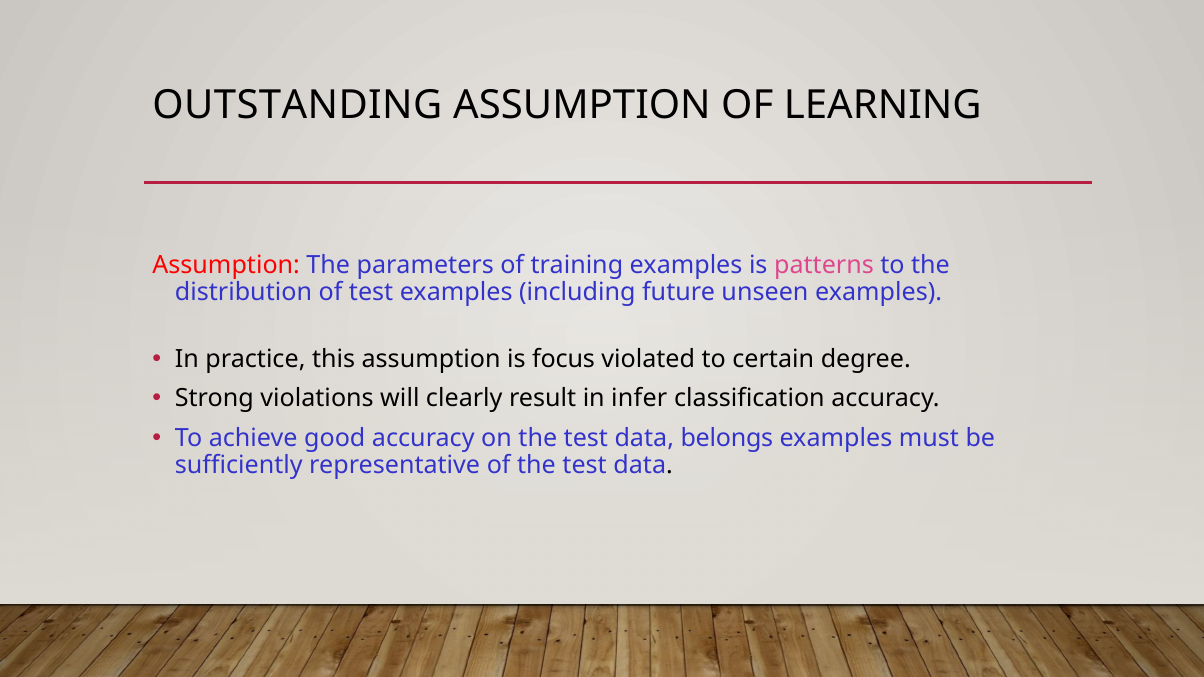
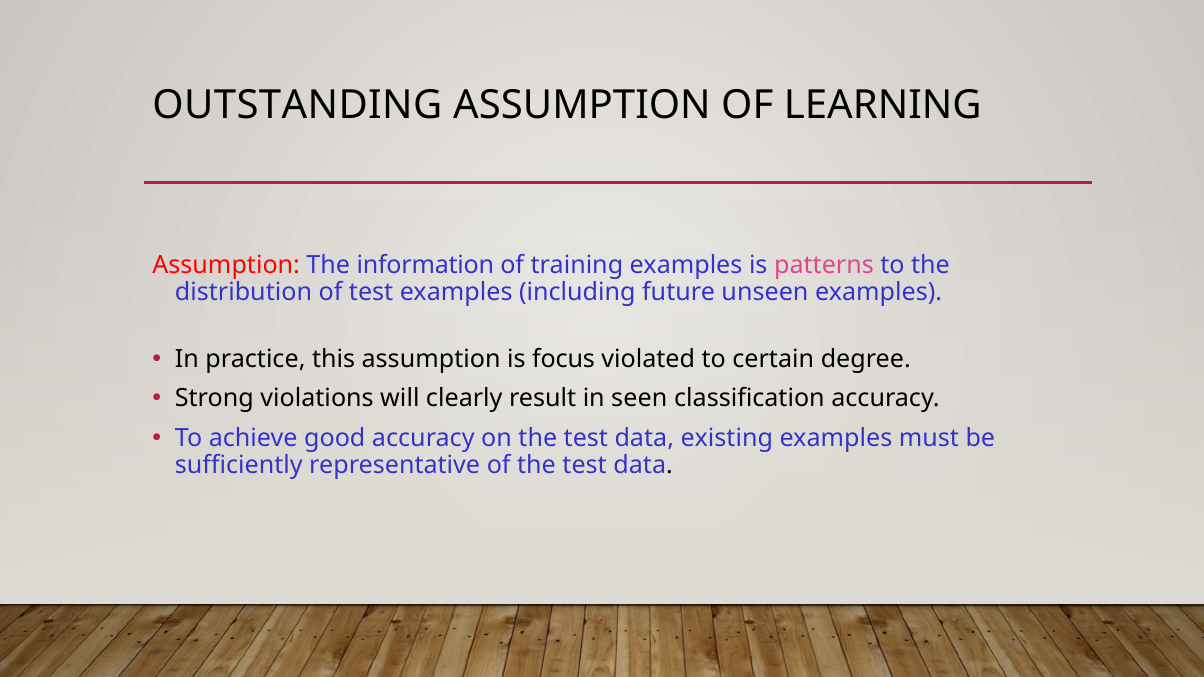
parameters: parameters -> information (425, 265)
infer: infer -> seen (639, 399)
belongs: belongs -> existing (727, 438)
